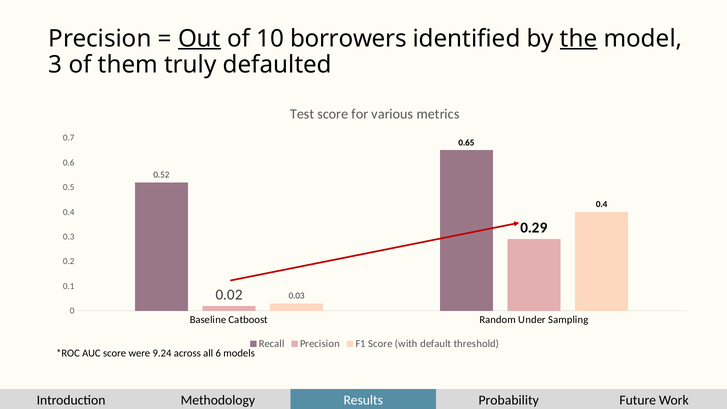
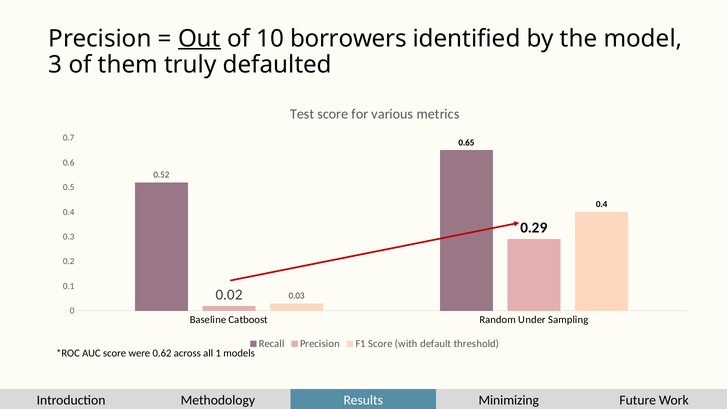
the underline: present -> none (579, 39)
9.24: 9.24 -> 0.62 (162, 353)
6: 6 -> 1 (218, 353)
Probability: Probability -> Minimizing (509, 400)
